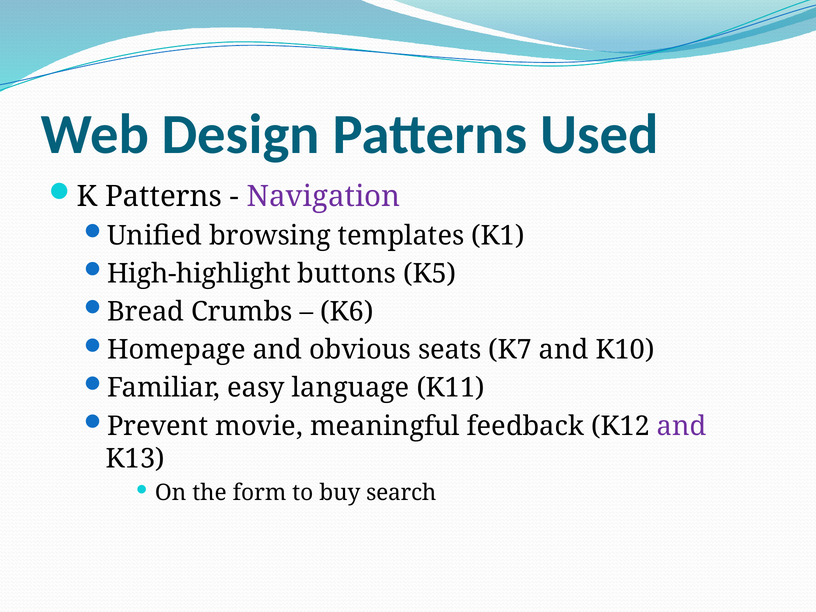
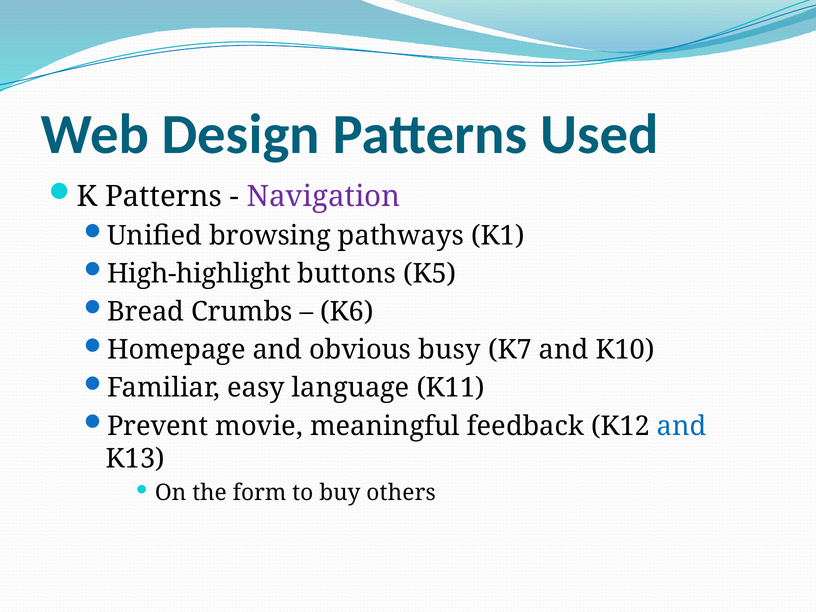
templates: templates -> pathways (401, 236)
seats: seats -> busy (450, 350)
and colour: purple -> blue (682, 426)
search: search -> others (401, 493)
